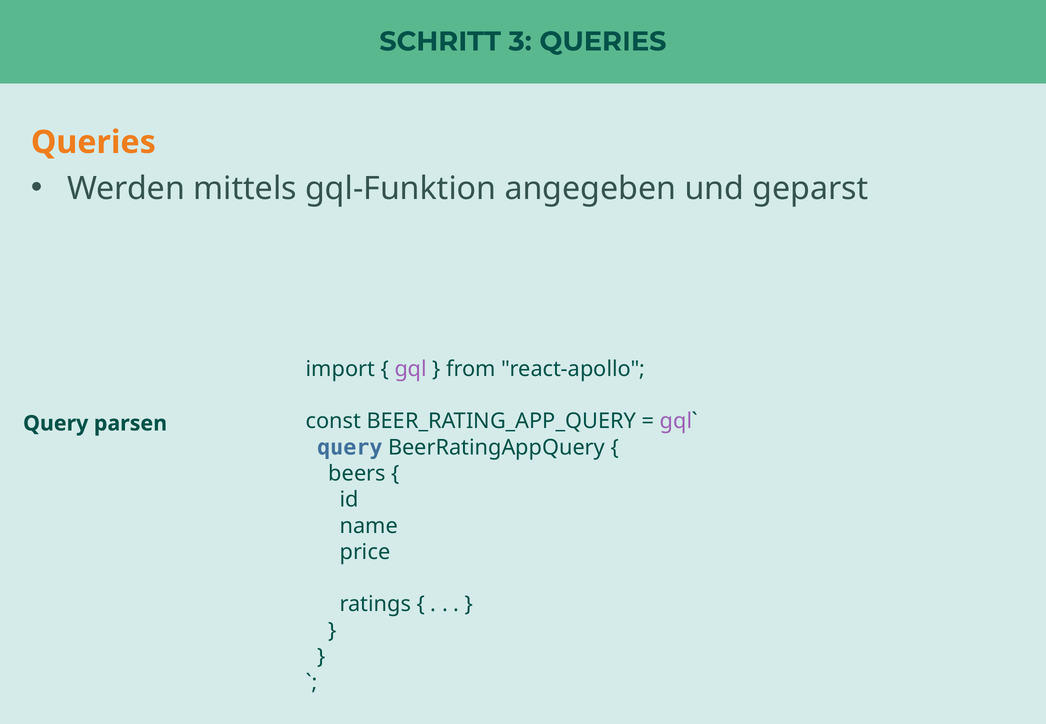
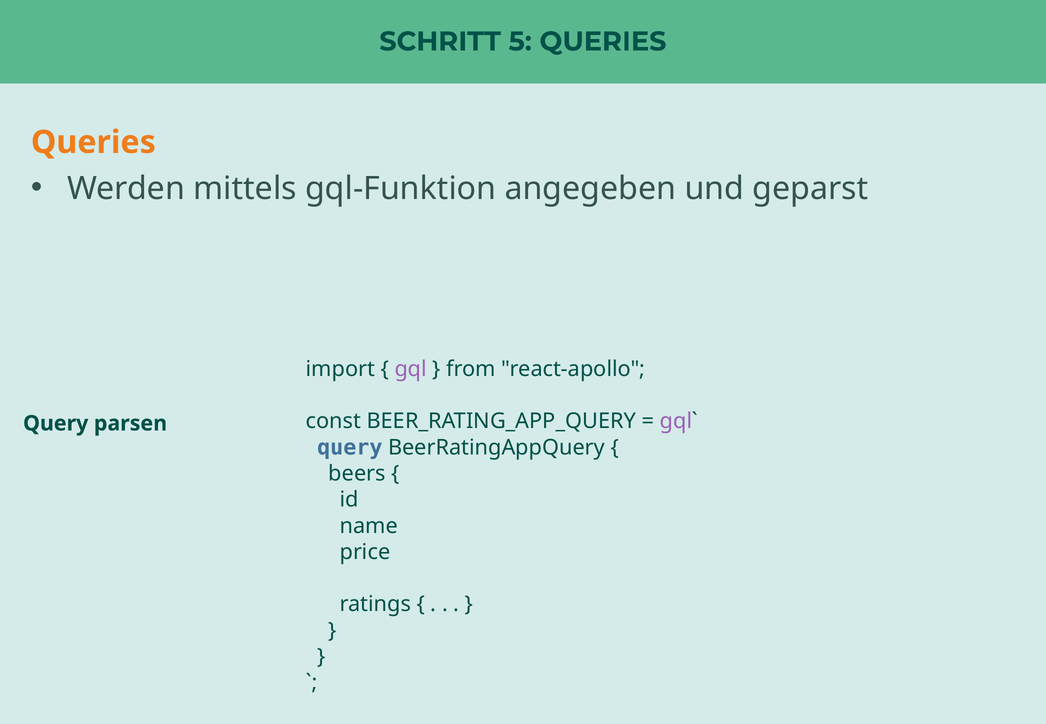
3: 3 -> 5 (520, 41)
